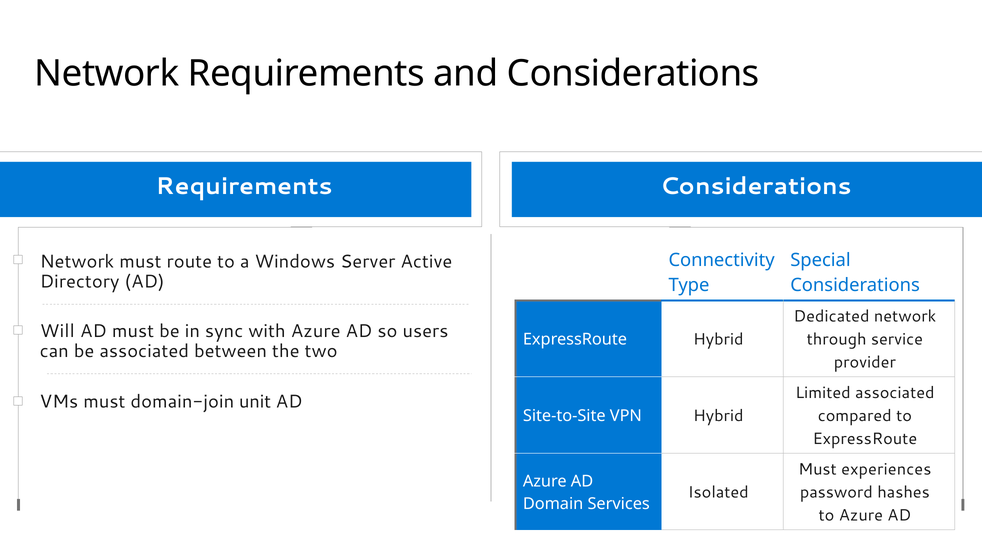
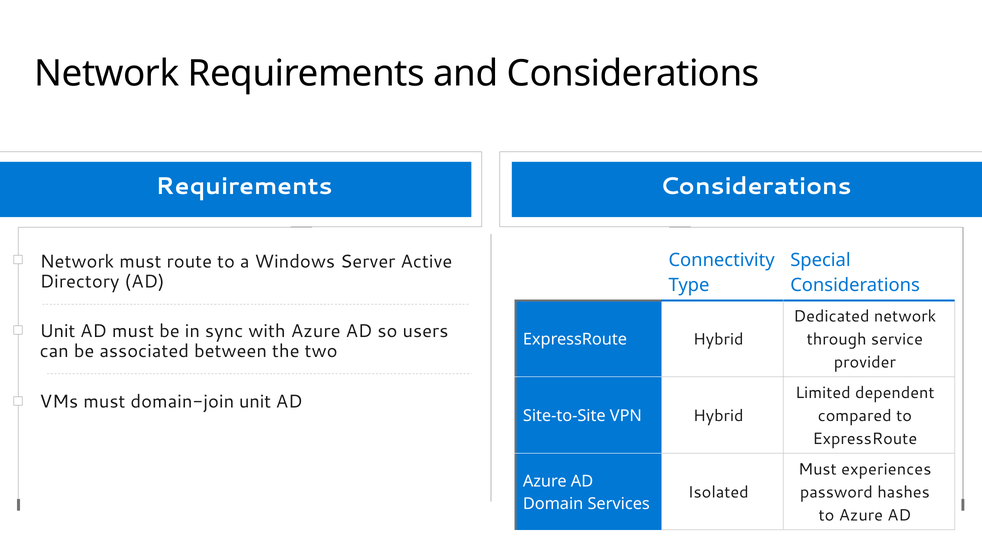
Will: Will -> Unit (57, 332)
Limited associated: associated -> dependent (895, 393)
